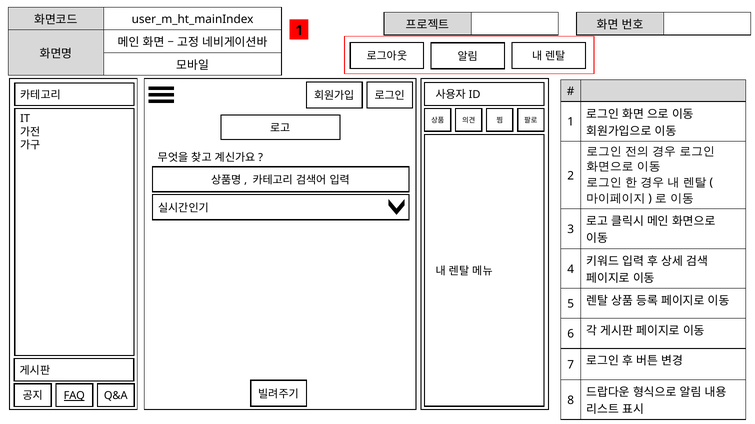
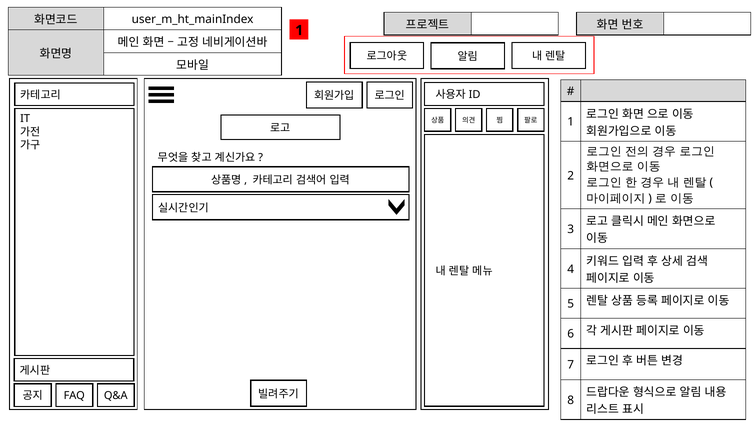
FAQ underline: present -> none (74, 396)
